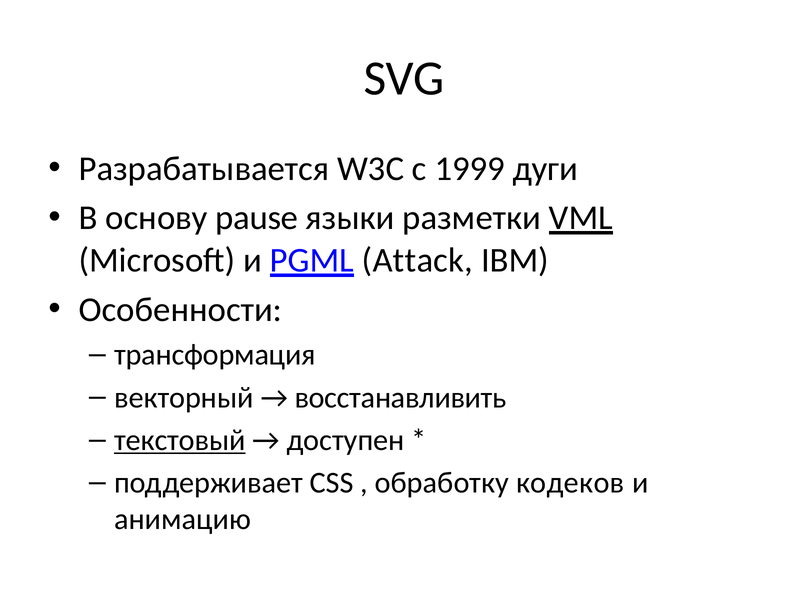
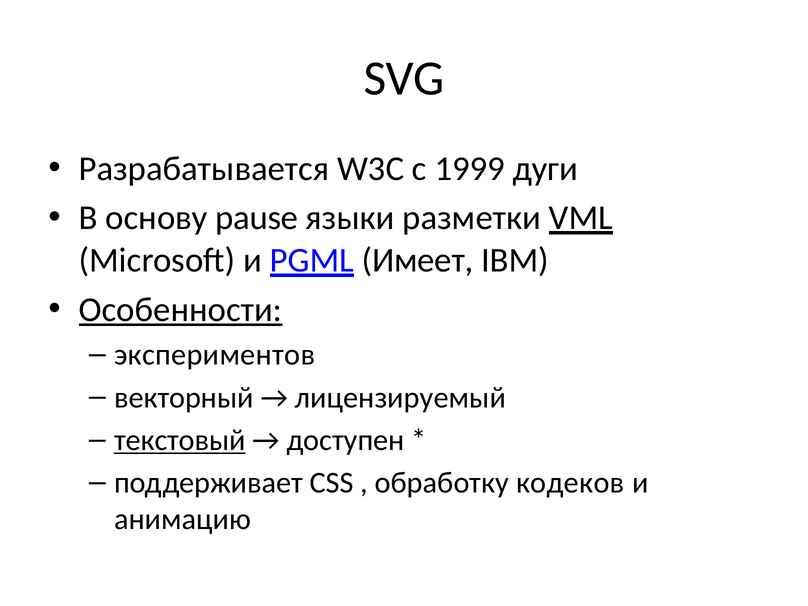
Attack: Attack -> Имеет (418, 260)
Особенности underline: none -> present (181, 310)
трансформация: трансформация -> экспериментов (215, 355)
восстанавливить: восстанавливить -> лицензируемый (400, 398)
